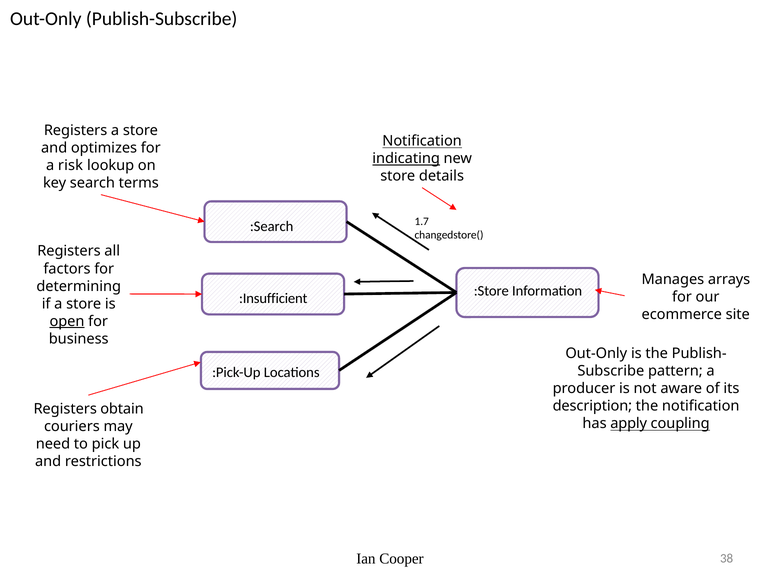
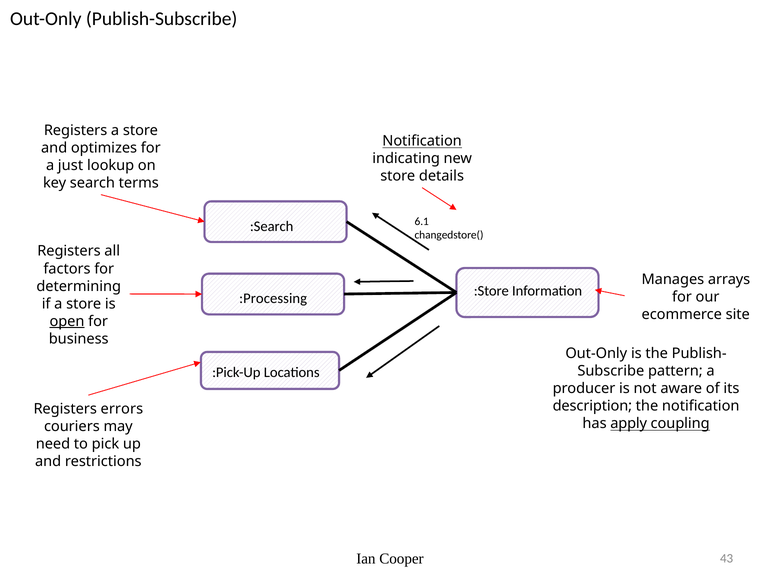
indicating underline: present -> none (406, 159)
risk: risk -> just (71, 166)
1.7: 1.7 -> 6.1 (422, 221)
:Insufficient: :Insufficient -> :Processing (273, 298)
obtain: obtain -> errors (122, 409)
38: 38 -> 43 (727, 559)
